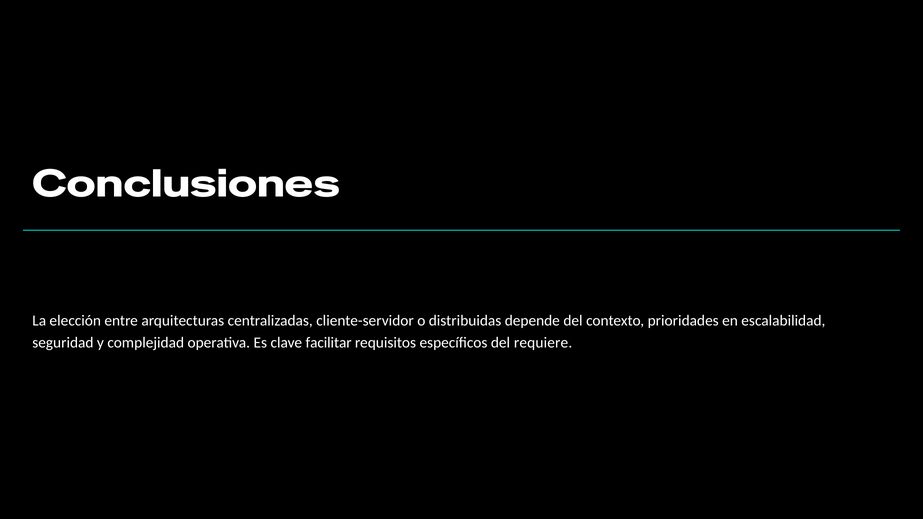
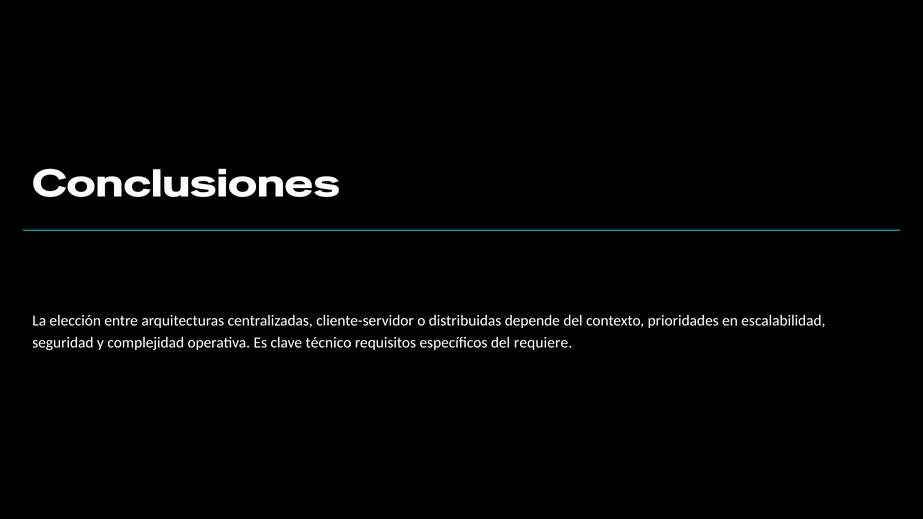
facilitar: facilitar -> técnico (329, 343)
